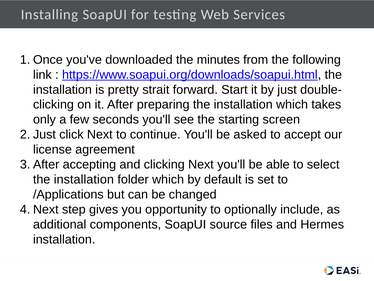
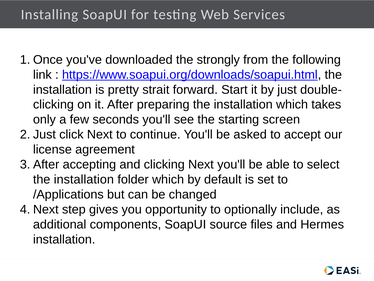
minutes: minutes -> strongly (218, 60)
